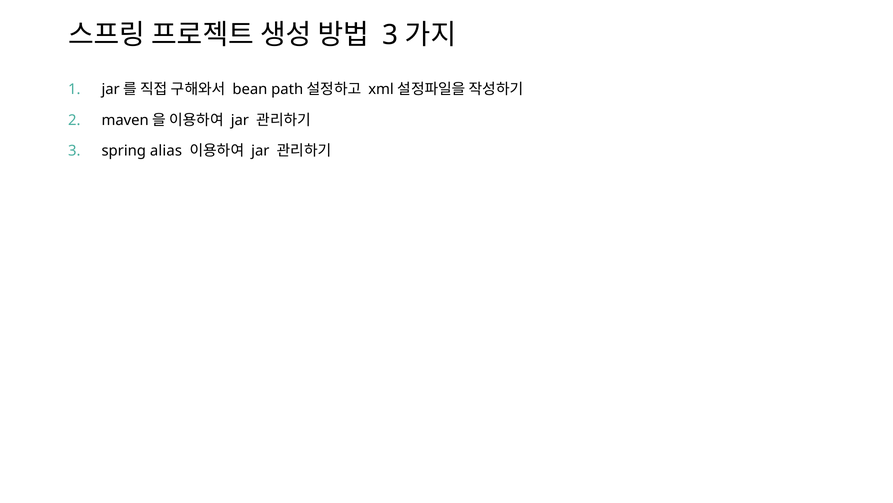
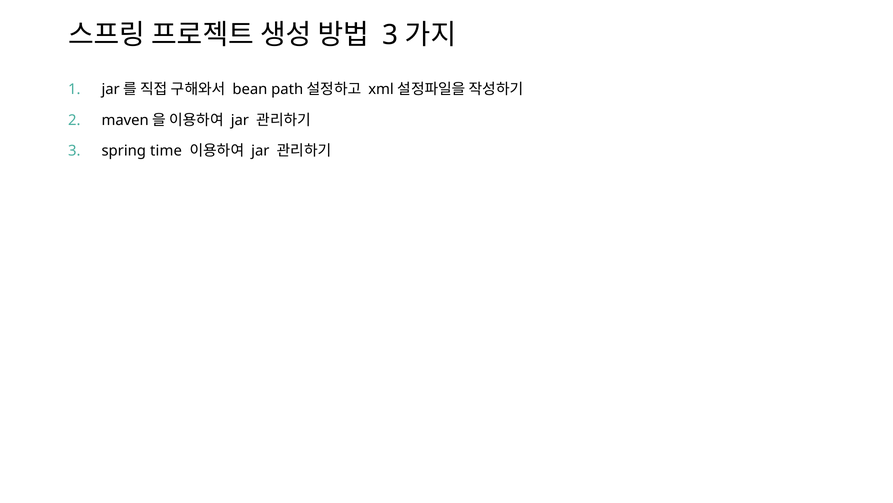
alias: alias -> time (166, 151)
